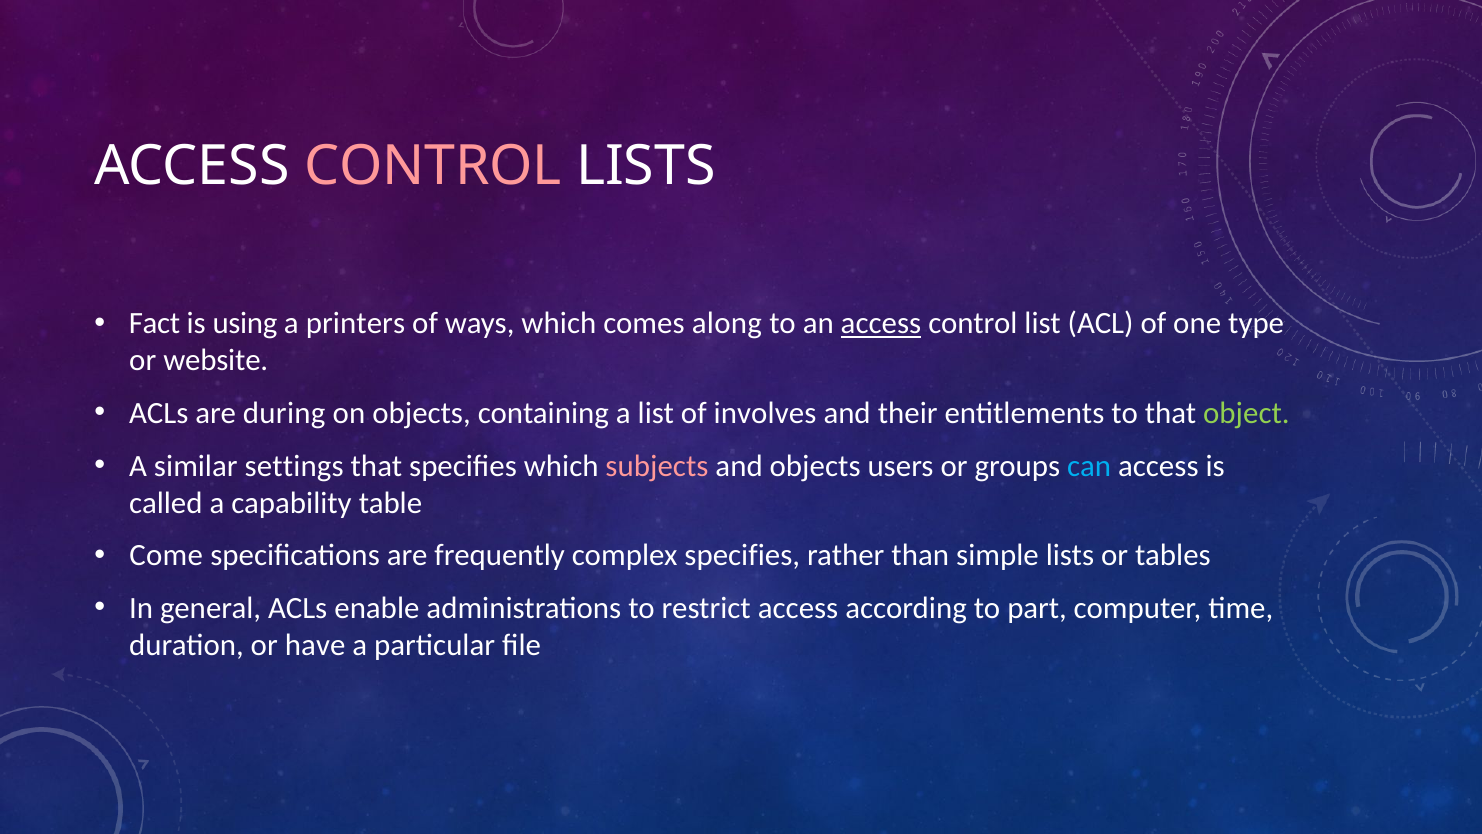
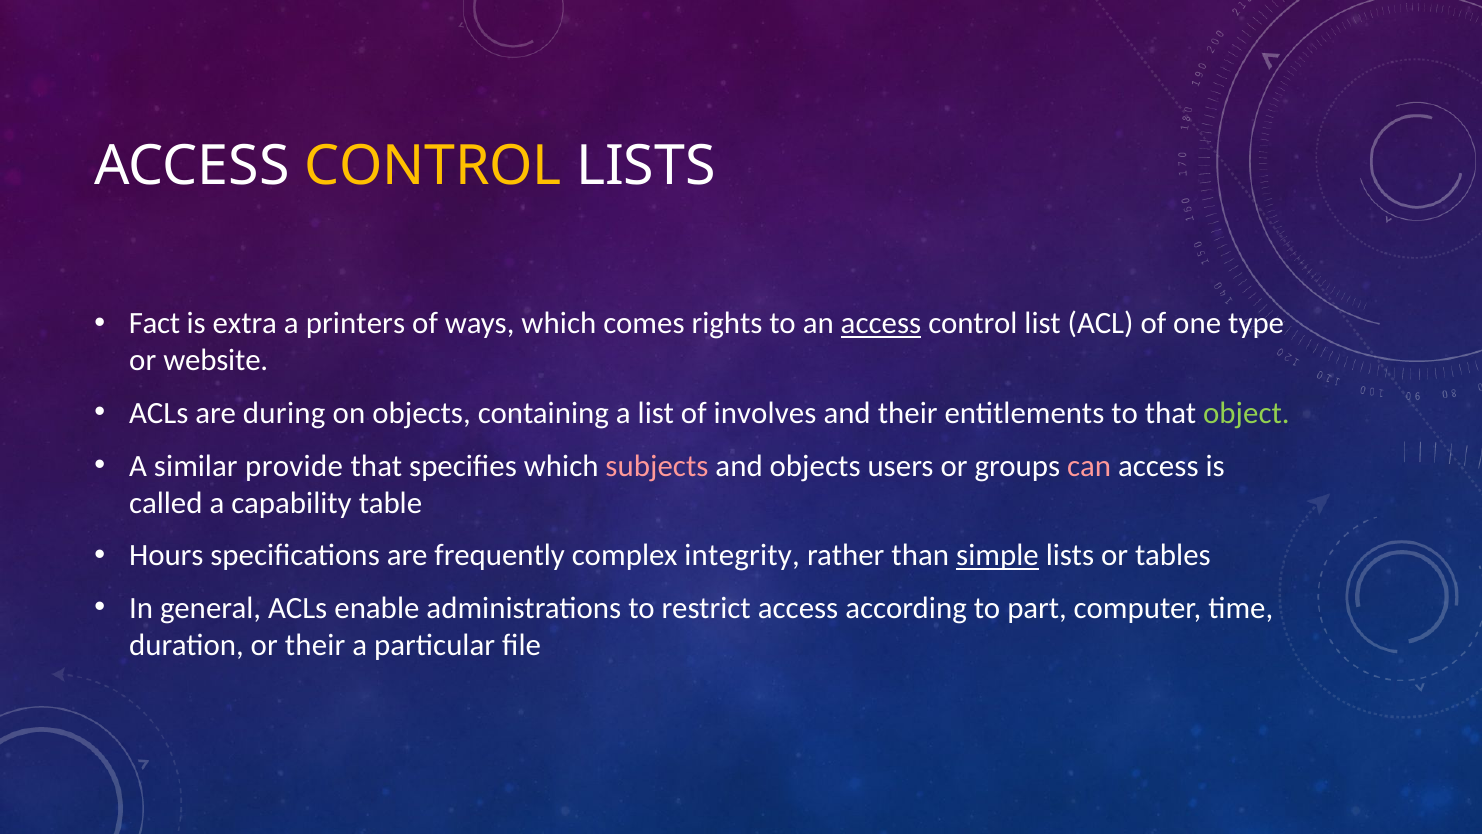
CONTROL colour: pink -> yellow (433, 166)
using: using -> extra (245, 324)
along: along -> rights (727, 324)
settings: settings -> provide (294, 466)
can colour: light blue -> pink (1089, 466)
Come: Come -> Hours (166, 555)
complex specifies: specifies -> integrity (742, 555)
simple underline: none -> present (997, 555)
or have: have -> their (315, 645)
